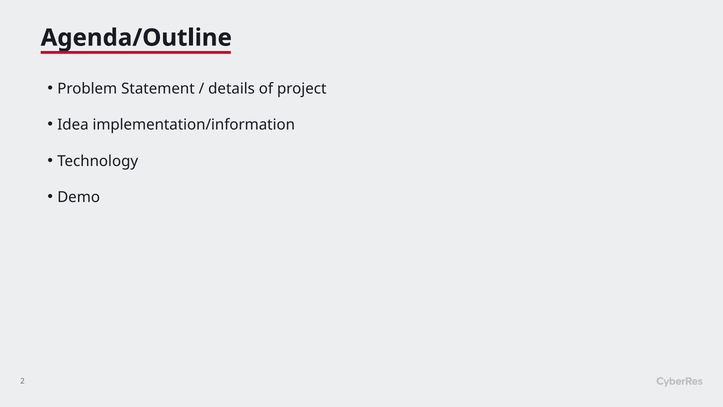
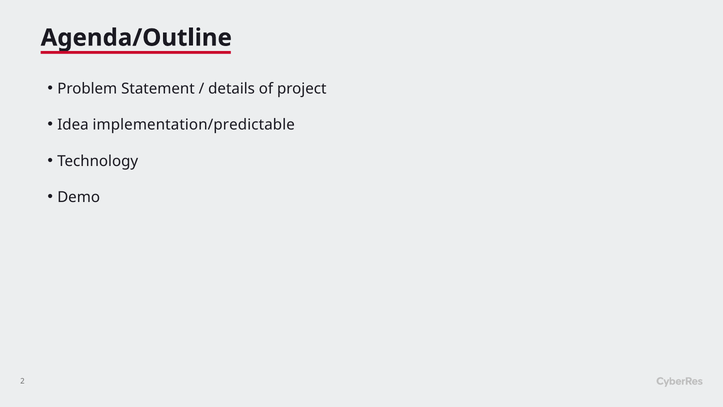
implementation/information: implementation/information -> implementation/predictable (194, 125)
